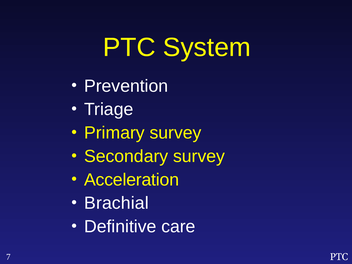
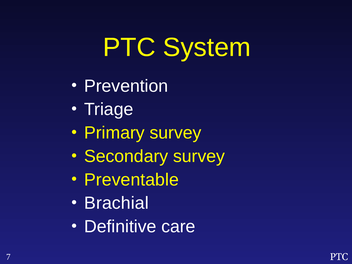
Acceleration: Acceleration -> Preventable (131, 180)
